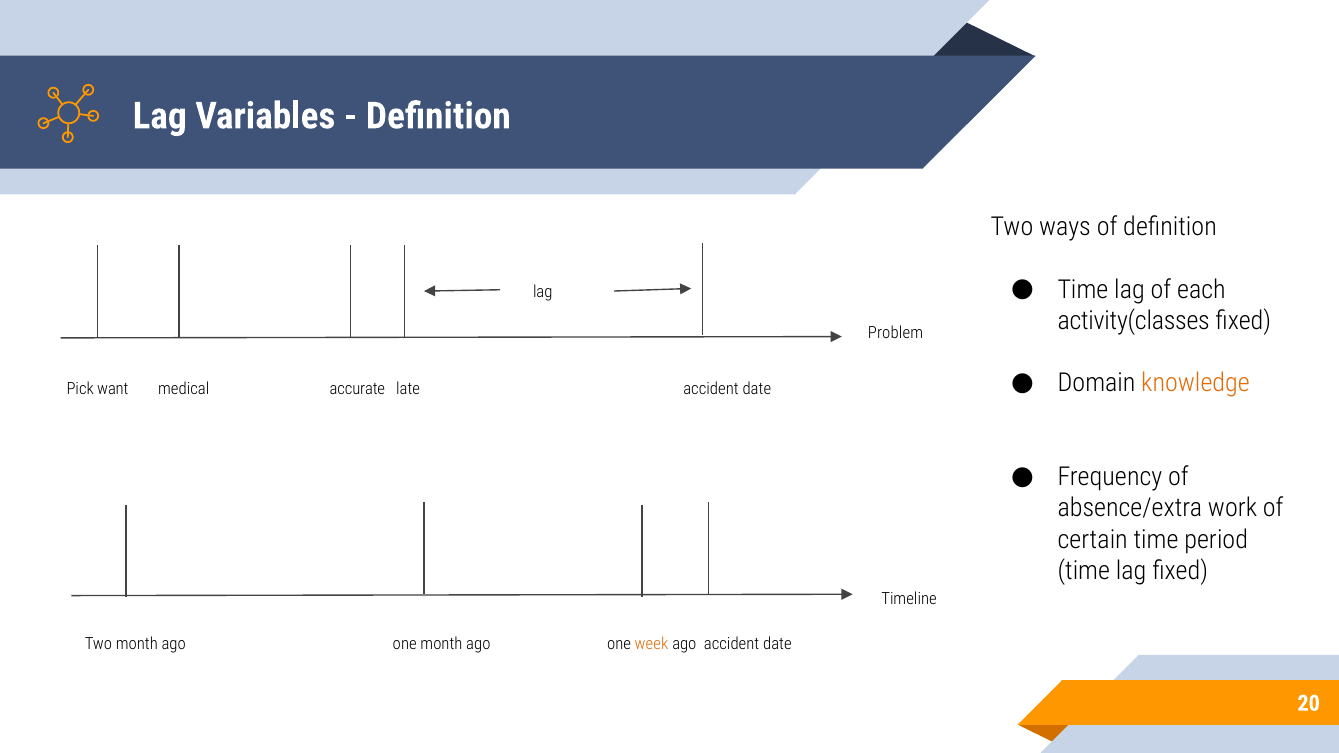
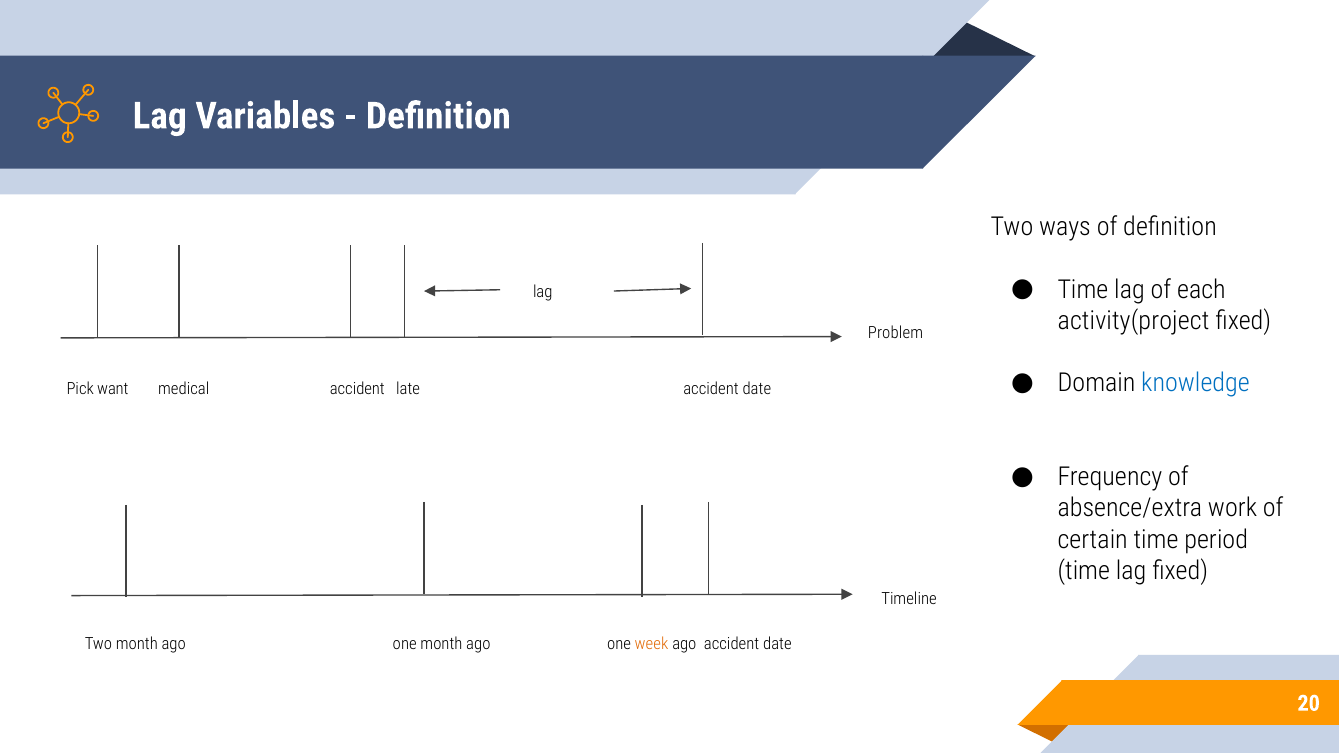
activity(classes: activity(classes -> activity(project (1134, 321)
knowledge colour: orange -> blue (1196, 383)
medical accurate: accurate -> accident (357, 389)
